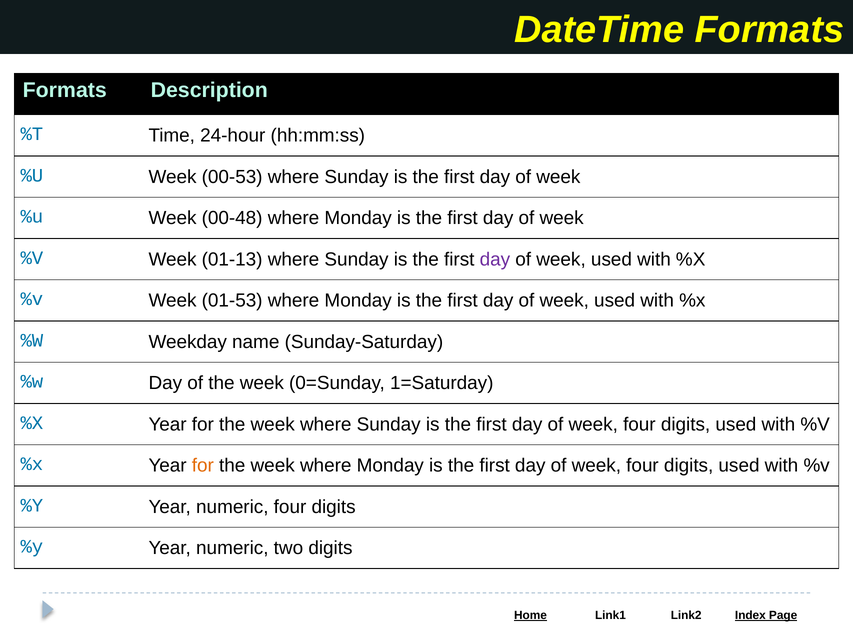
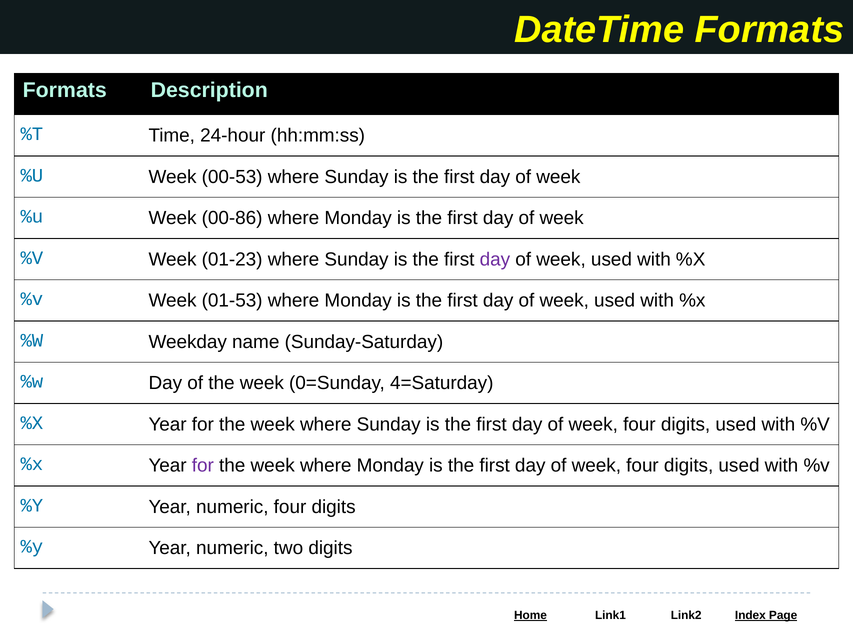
00-48: 00-48 -> 00-86 (232, 218)
01-13: 01-13 -> 01-23 (232, 259)
1=Saturday: 1=Saturday -> 4=Saturday (442, 383)
for colour: orange -> purple (203, 465)
